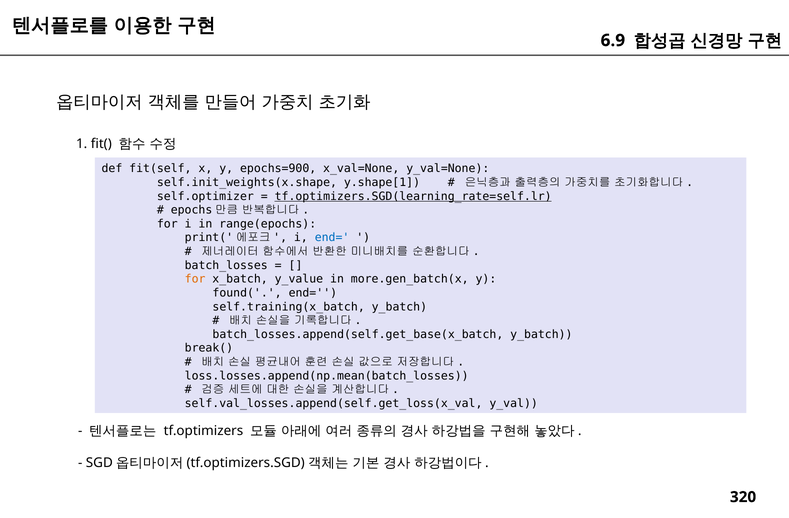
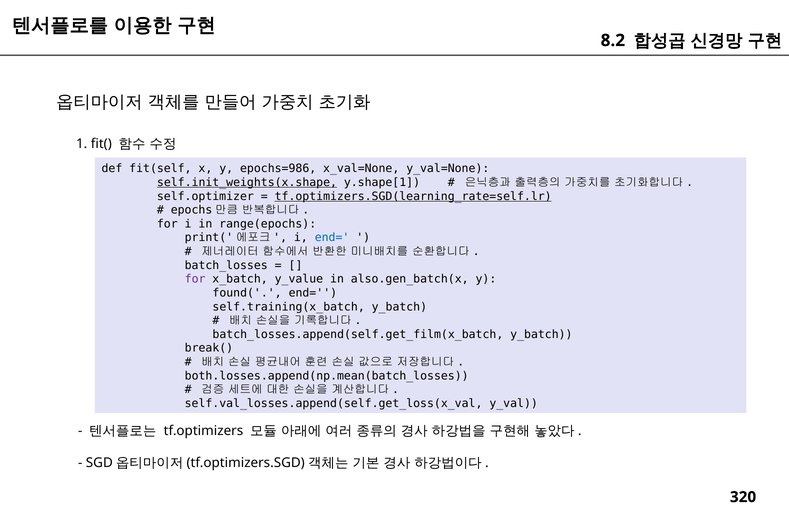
6.9: 6.9 -> 8.2 (613, 40)
epochs=900: epochs=900 -> epochs=986 (278, 169)
self.init_weights(x.shape underline: none -> present (247, 183)
for colour: orange -> purple (195, 279)
more.gen_batch(x: more.gen_batch(x -> also.gen_batch(x (410, 279)
batch_losses.append(self.get_base(x_batch: batch_losses.append(self.get_base(x_batch -> batch_losses.append(self.get_film(x_batch (358, 335)
loss.losses.append(np.mean(batch_losses: loss.losses.append(np.mean(batch_losses -> both.losses.append(np.mean(batch_losses (327, 376)
